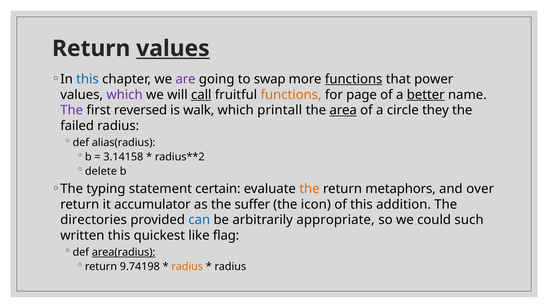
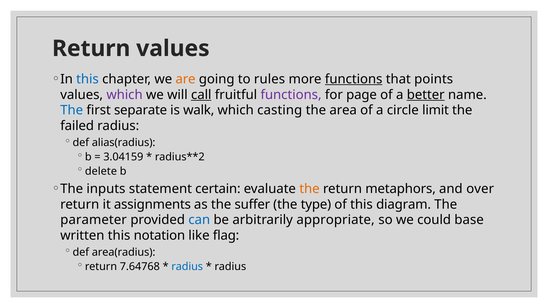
values underline: present -> none (173, 49)
are colour: purple -> orange (186, 79)
swap: swap -> rules (270, 79)
power: power -> points (434, 79)
functions colour: orange -> purple (291, 95)
The colour: purple -> blue (72, 110)
reversed: reversed -> separate (141, 110)
printall: printall -> casting (280, 110)
area underline: present -> none (343, 110)
they: they -> limit (436, 110)
3.14158: 3.14158 -> 3.04159 (123, 157)
typing: typing -> inputs (106, 189)
accumulator: accumulator -> assignments (152, 205)
icon: icon -> type (316, 205)
addition: addition -> diagram (404, 205)
directories: directories -> parameter (94, 220)
such: such -> base (469, 220)
quickest: quickest -> notation (159, 236)
area(radius underline: present -> none (124, 252)
9.74198: 9.74198 -> 7.64768 (140, 267)
radius colour: orange -> blue (187, 267)
